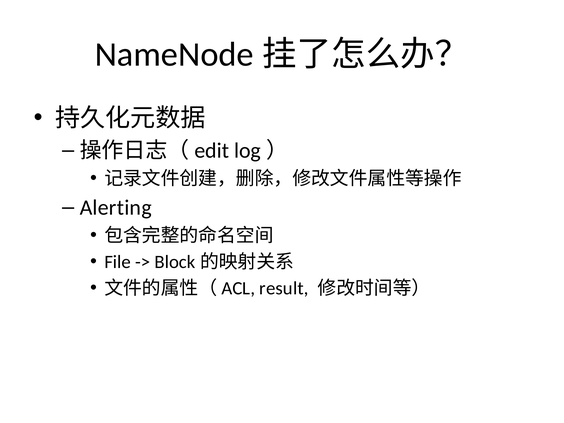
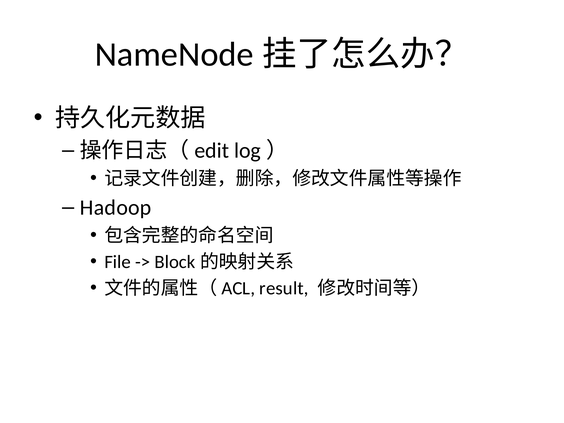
Alerting: Alerting -> Hadoop (116, 208)
